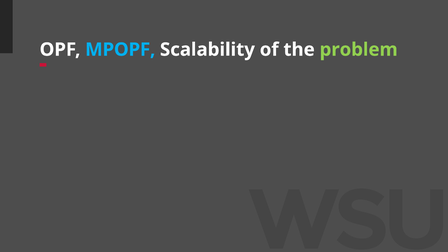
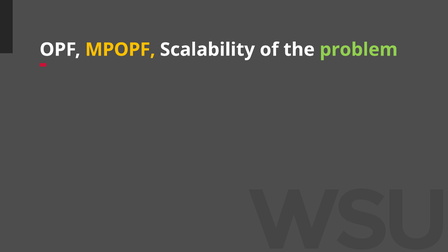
MPOPF colour: light blue -> yellow (120, 50)
